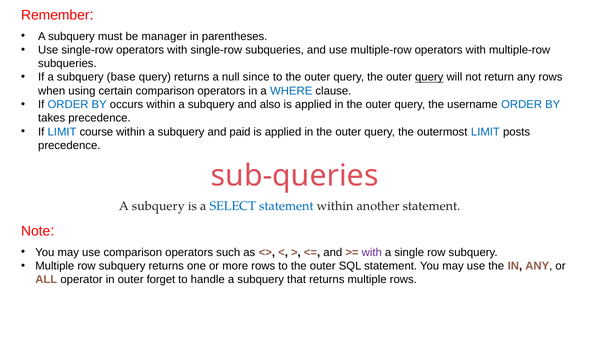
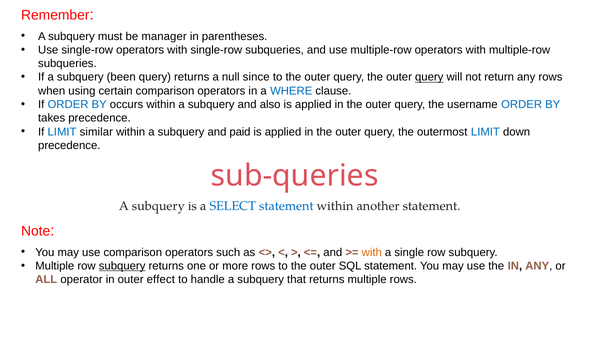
base: base -> been (121, 77)
course: course -> similar (96, 132)
posts: posts -> down (517, 132)
with colour: purple -> orange (372, 252)
subquery underline: none -> present (122, 265)
forget: forget -> effect (161, 279)
